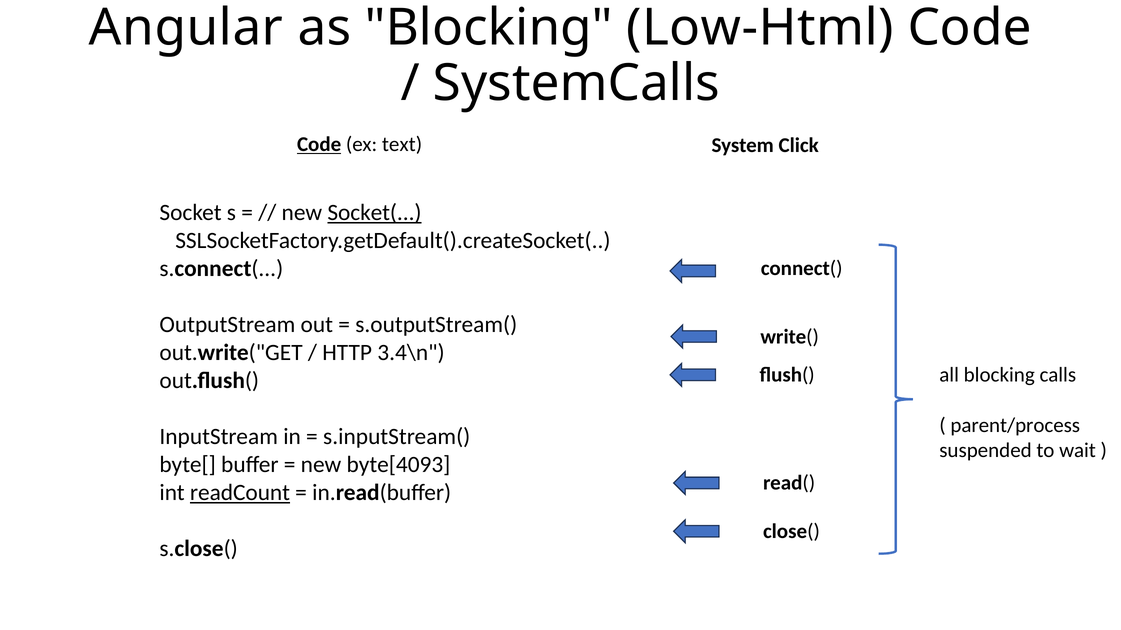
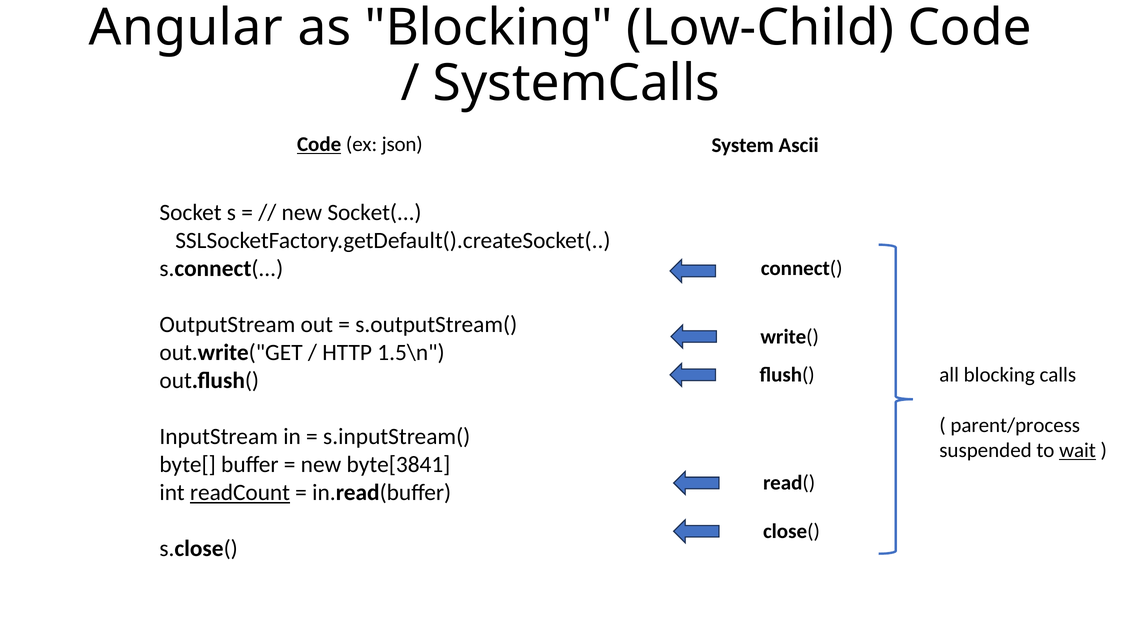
Low-Html: Low-Html -> Low-Child (760, 28)
text: text -> json (402, 145)
Click: Click -> Ascii (799, 145)
Socket( underline: present -> none (374, 213)
3.4\n: 3.4\n -> 1.5\n (411, 353)
wait underline: none -> present (1077, 451)
byte[4093: byte[4093 -> byte[3841 (398, 465)
